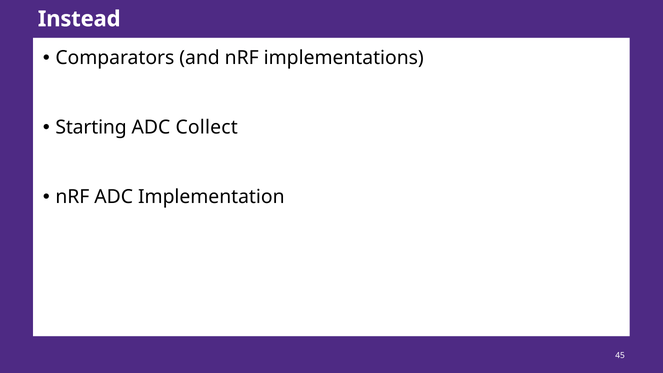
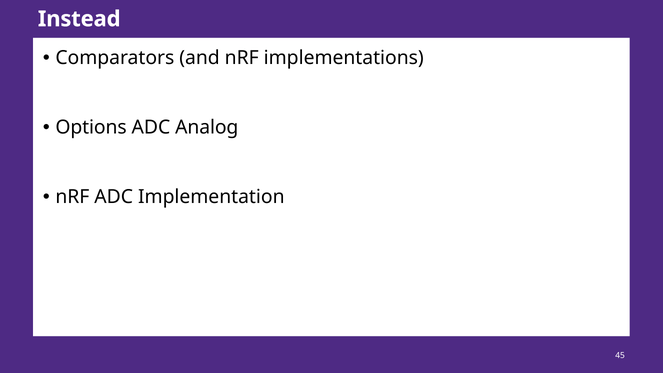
Starting: Starting -> Options (91, 127)
Collect: Collect -> Analog (207, 127)
